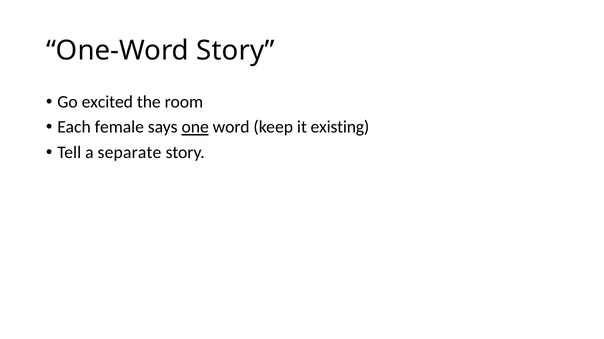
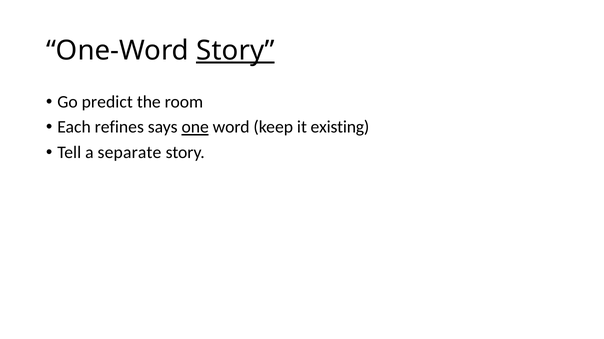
Story underline: none -> present (235, 51)
excited: excited -> predict (107, 102)
female: female -> refines (119, 127)
